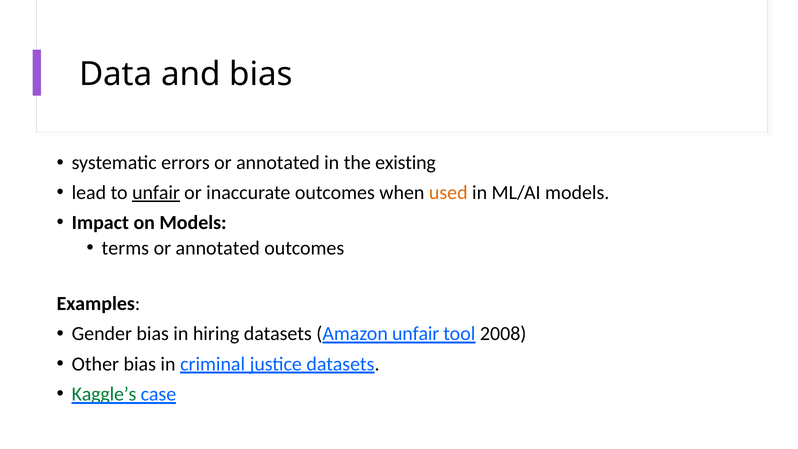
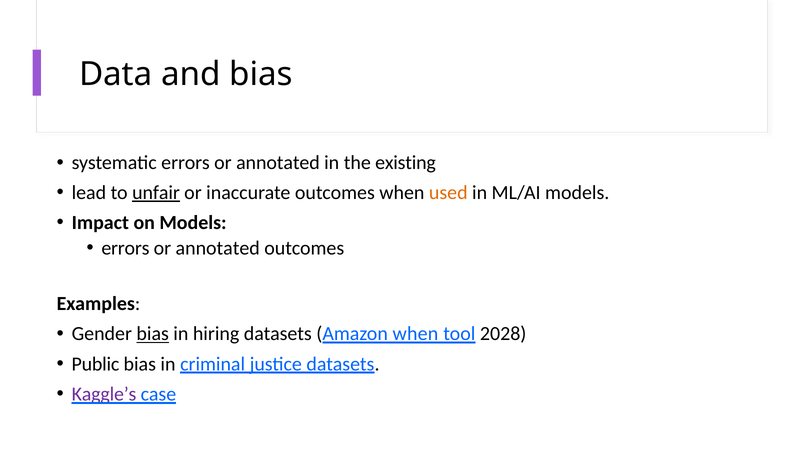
terms: terms -> errors (125, 248)
bias underline: none -> present (153, 334)
Amazon unfair: unfair -> when (415, 334)
2008: 2008 -> 2028 (503, 334)
Other: Other -> Public (95, 364)
Kaggle’s colour: green -> purple (104, 394)
